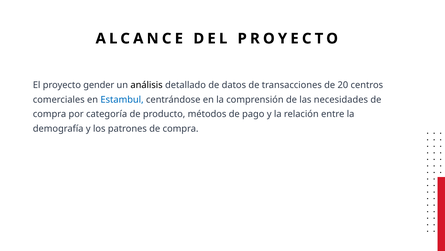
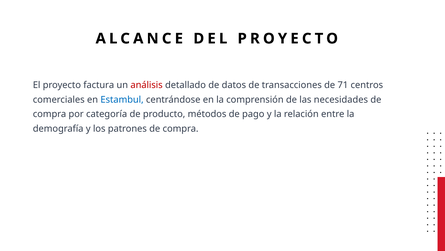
gender: gender -> factura (99, 85)
análisis colour: black -> red (147, 85)
20: 20 -> 71 (343, 85)
